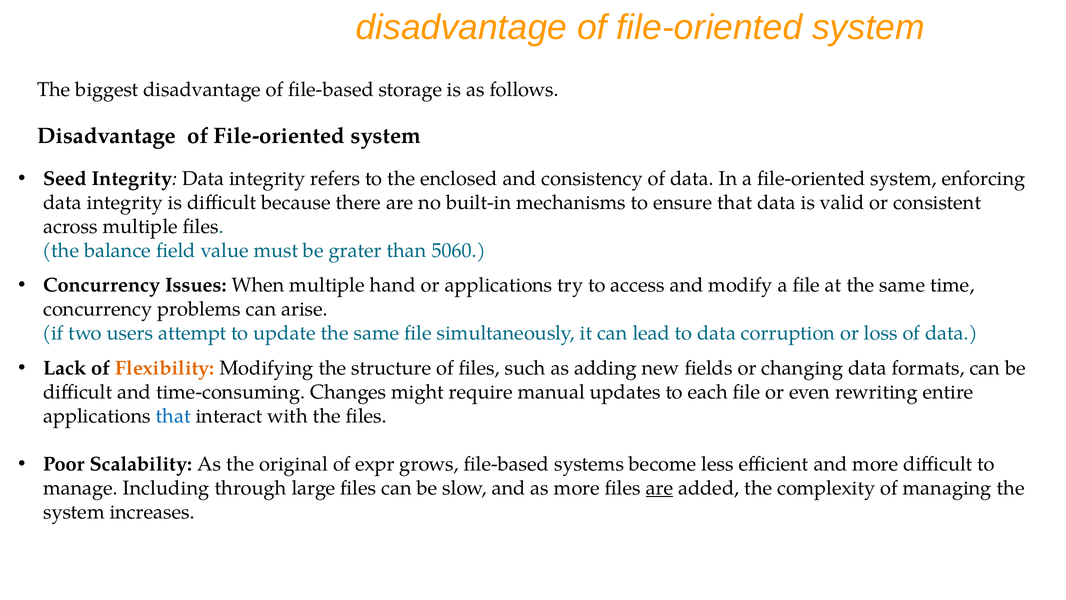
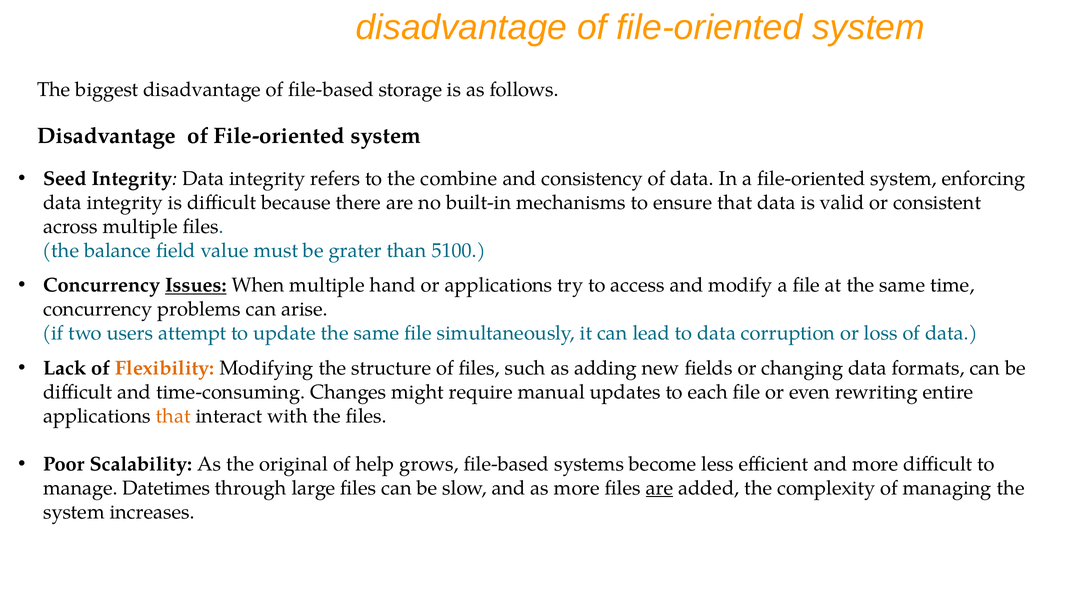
enclosed: enclosed -> combine (459, 179)
5060: 5060 -> 5100 (459, 251)
Issues underline: none -> present (196, 285)
that colour: blue -> orange (173, 416)
expr: expr -> help (375, 464)
Including: Including -> Datetimes (166, 488)
